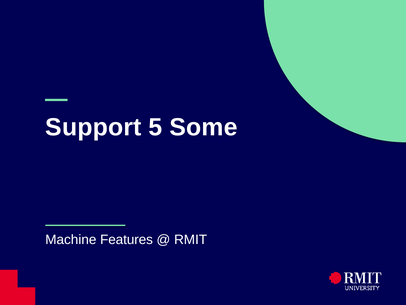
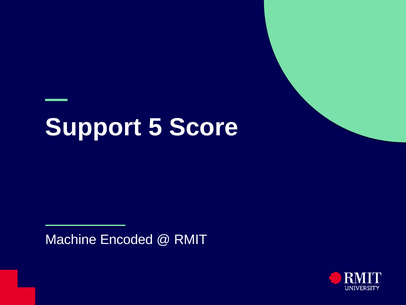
Some: Some -> Score (204, 127)
Features: Features -> Encoded (127, 239)
